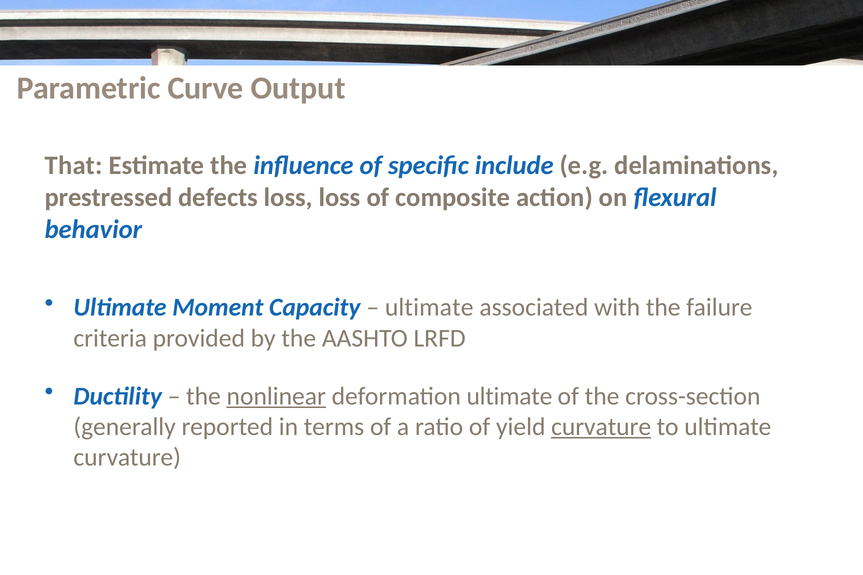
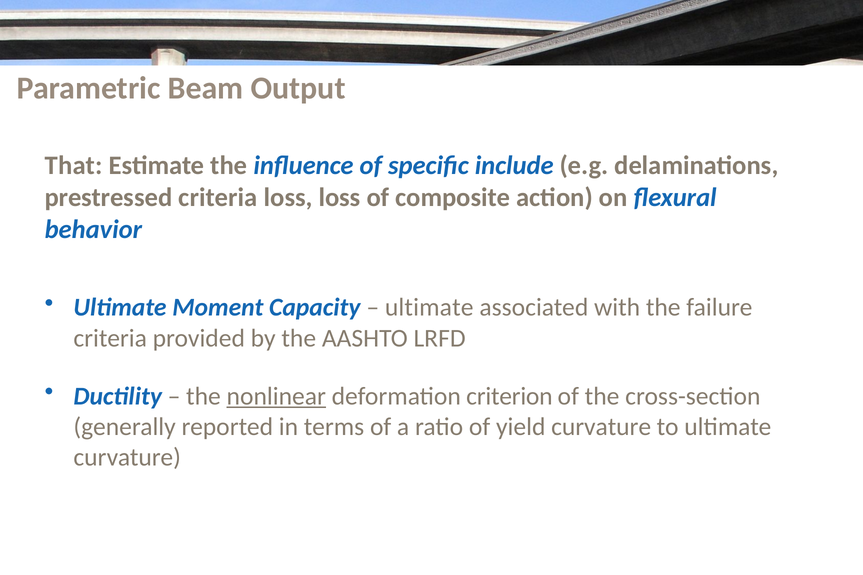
Curve: Curve -> Beam (206, 88)
prestressed defects: defects -> criteria (218, 197)
deformation ultimate: ultimate -> criterion (509, 396)
curvature underline: present -> none (601, 427)
